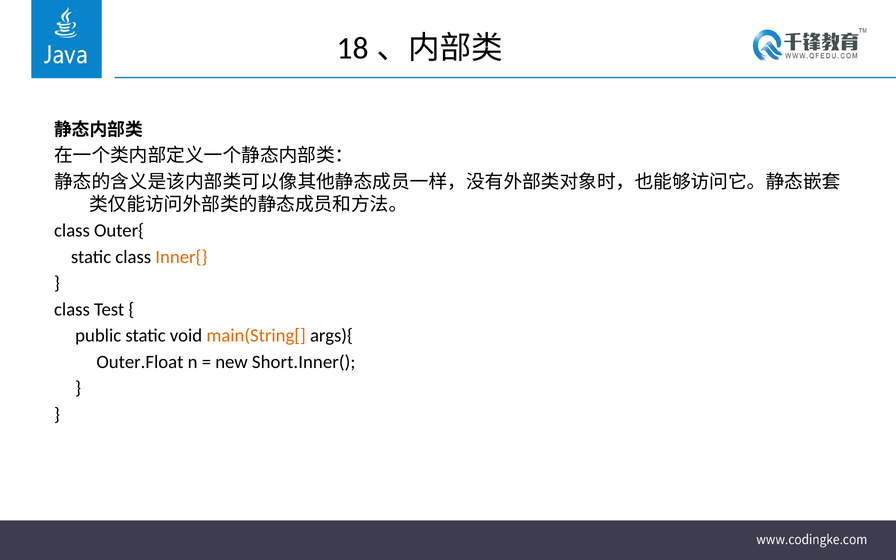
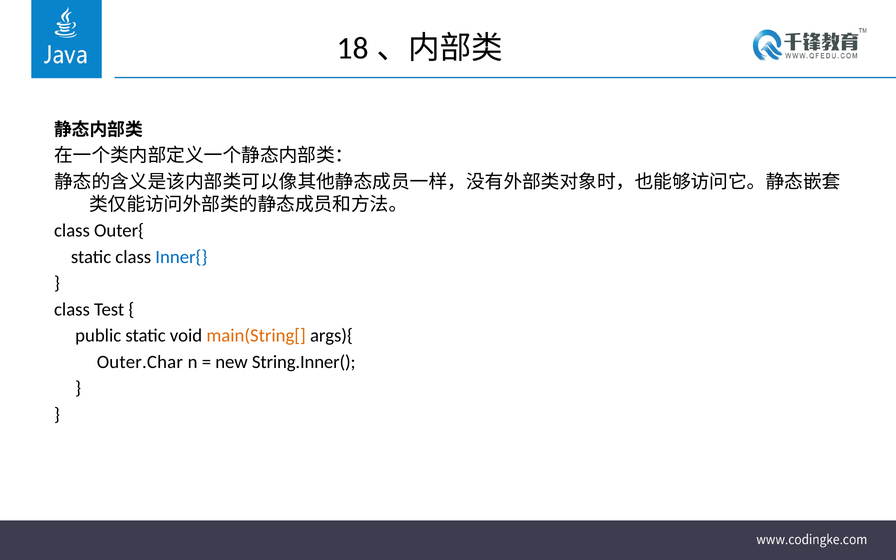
Inner{ colour: orange -> blue (181, 257)
Outer.Float: Outer.Float -> Outer.Char (140, 362)
Short.Inner(: Short.Inner( -> String.Inner( (304, 362)
